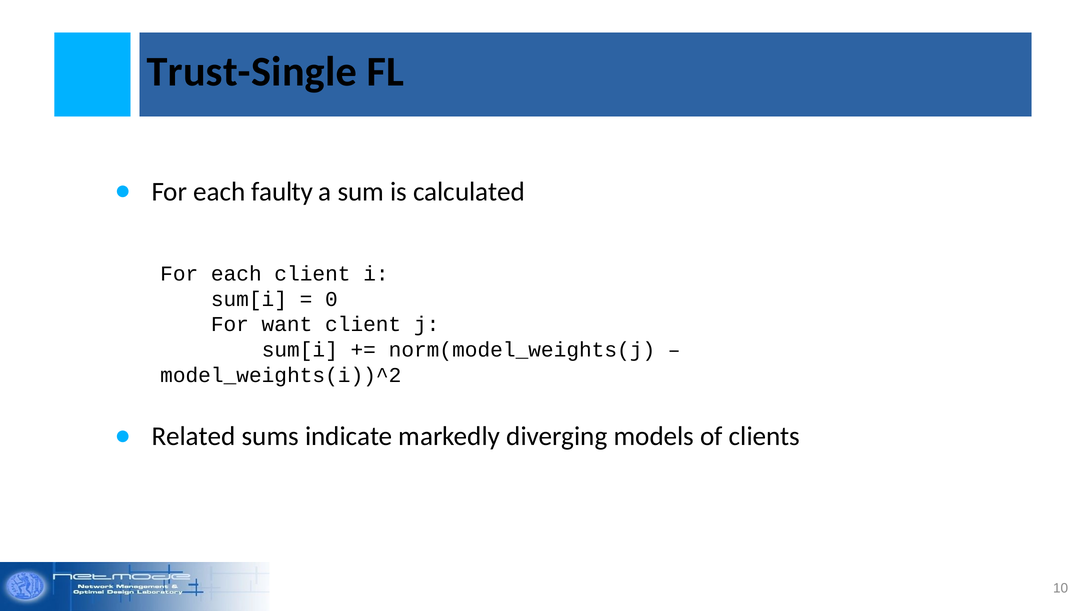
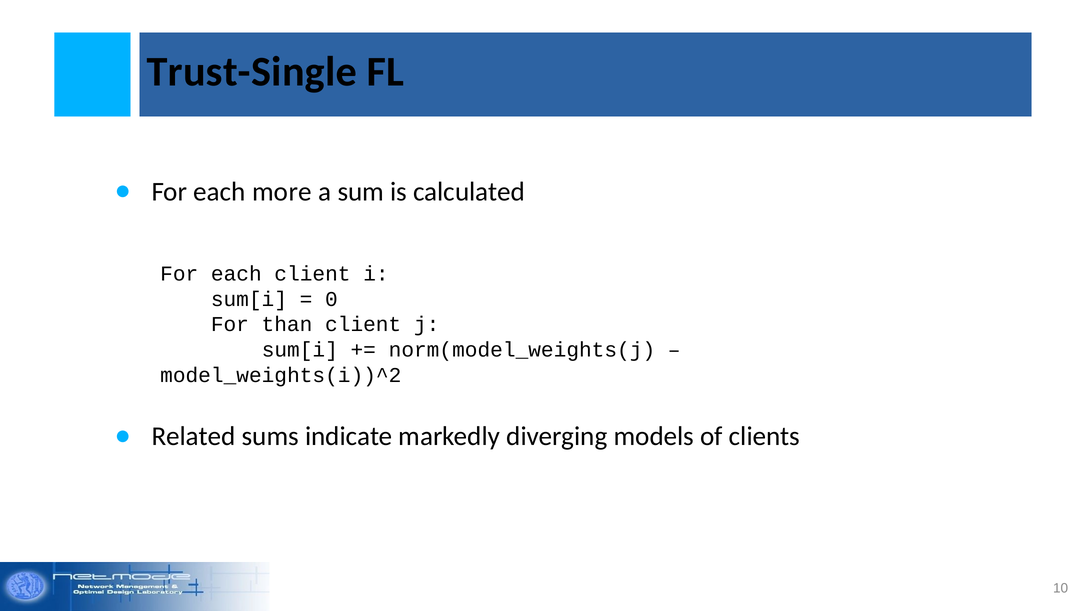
faulty: faulty -> more (282, 192)
want: want -> than (287, 324)
